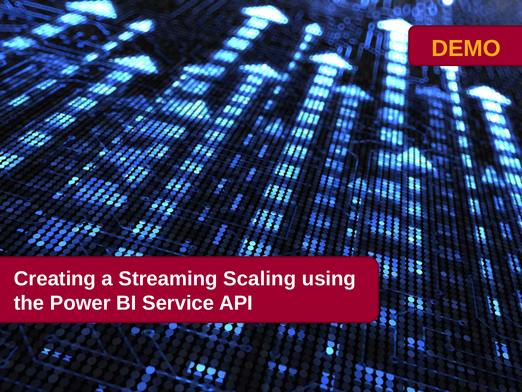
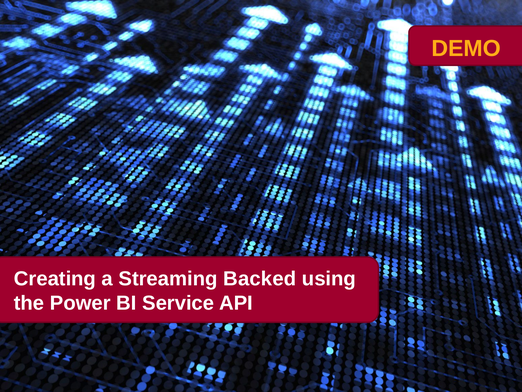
Scaling: Scaling -> Backed (260, 278)
